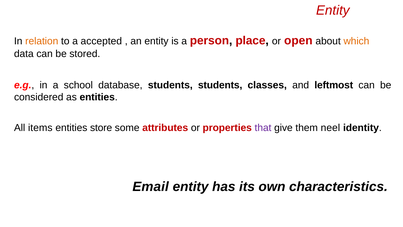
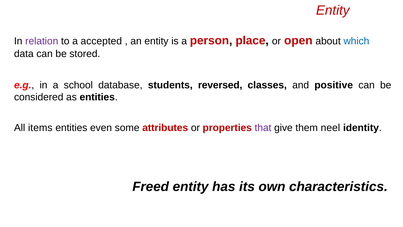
relation colour: orange -> purple (42, 41)
which colour: orange -> blue (356, 41)
students students: students -> reversed (220, 85)
leftmost: leftmost -> positive (334, 85)
store: store -> even (101, 128)
Email: Email -> Freed (151, 187)
